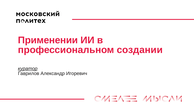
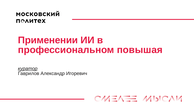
создании: создании -> повышая (140, 50)
